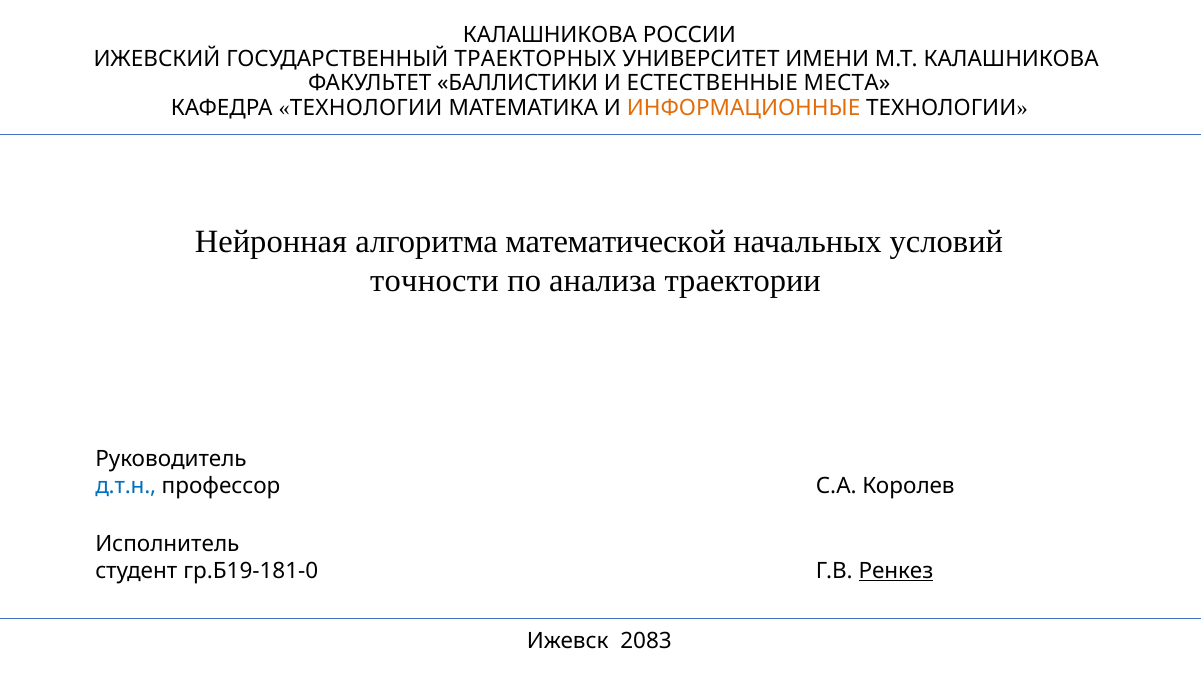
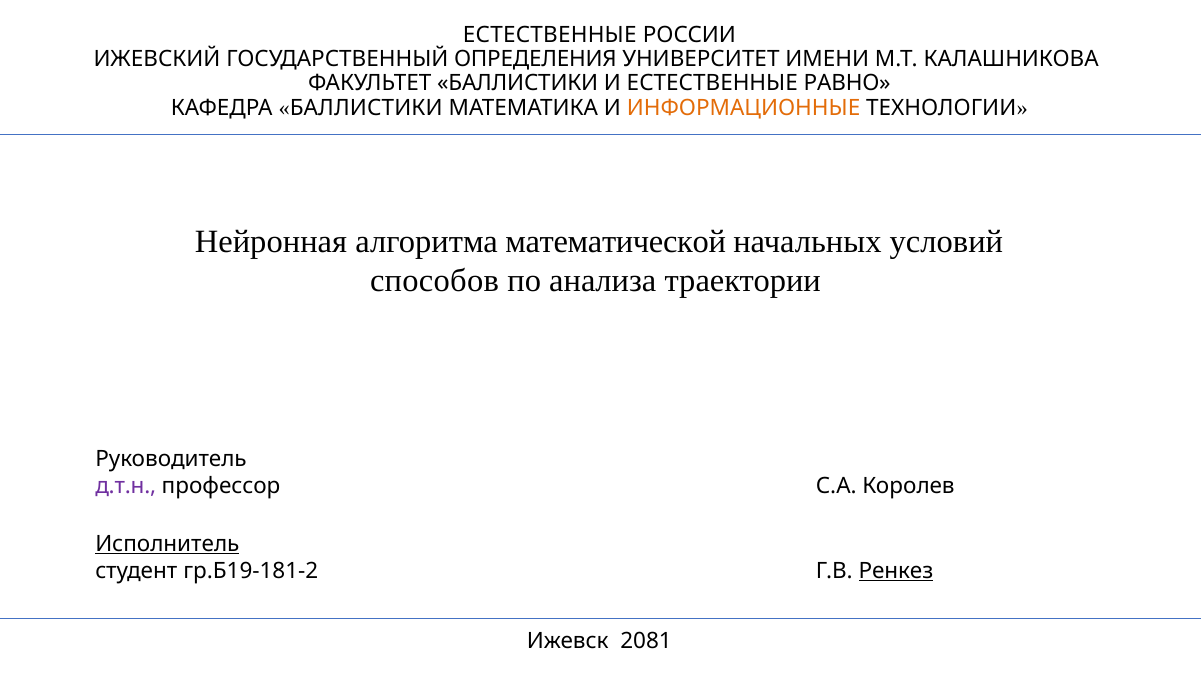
КАЛАШНИКОВА: КАЛАШНИКОВА -> ЕСТЕСТВЕННЫЕ (550, 35)
ТРАЕКТОРНЫХ: ТРАЕКТОРНЫХ -> ОПРЕДЕЛЕНИЯ (535, 59)
МЕСТА: МЕСТА -> РАВНО (847, 84)
ТЕХНОЛОГИИ: ТЕХНОЛОГИИ -> БАЛЛИСТИКИ (366, 108)
точности: точности -> способов (434, 281)
д.т.н colour: blue -> purple (126, 486)
Исполнитель underline: none -> present (167, 544)
гр.Б19-181-0: гр.Б19-181-0 -> гр.Б19-181-2 (251, 571)
2083: 2083 -> 2081 (646, 641)
